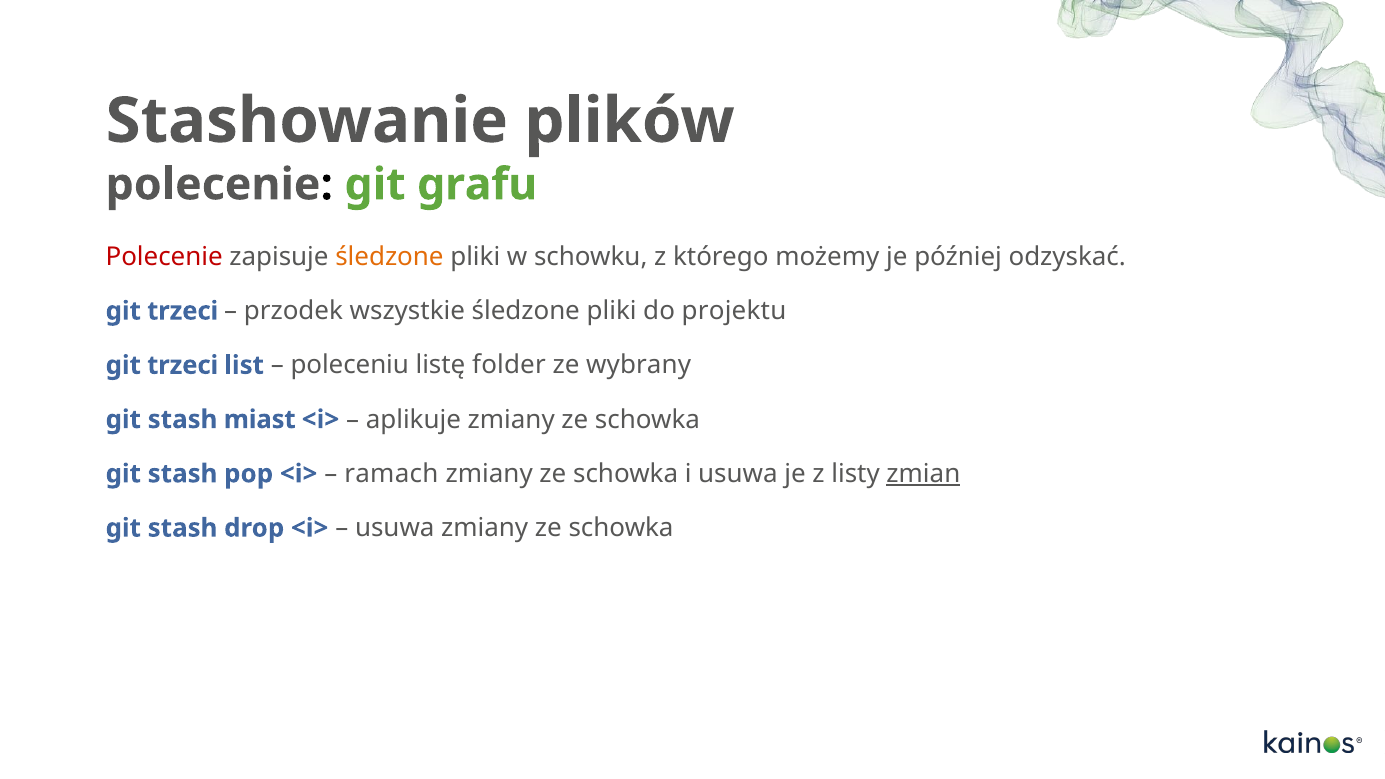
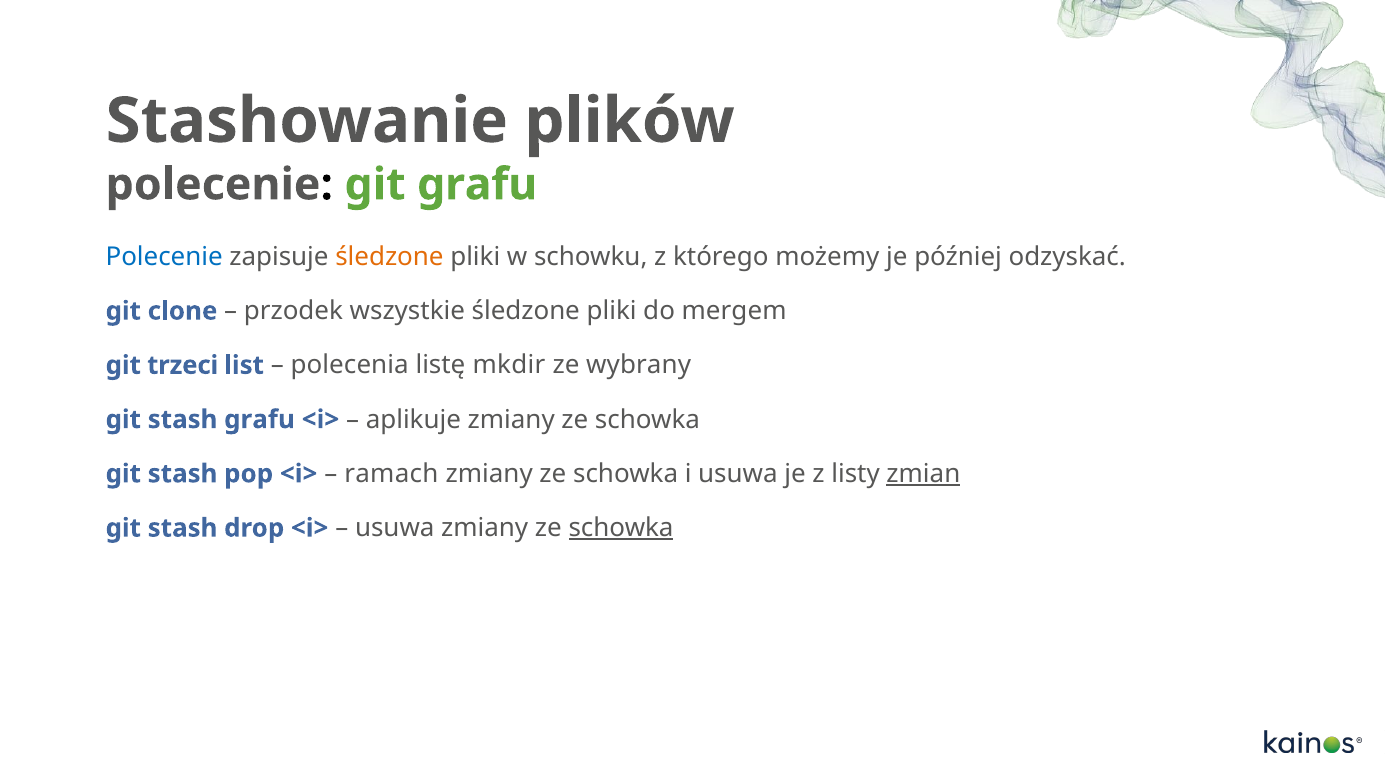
Polecenie colour: red -> blue (164, 257)
trzeci: trzeci -> clone (183, 311)
projektu: projektu -> mergem (734, 311)
poleceniu: poleceniu -> polecenia (350, 365)
folder: folder -> mkdir (509, 365)
stash miast: miast -> grafu (259, 420)
schowka underline: none -> present (621, 528)
